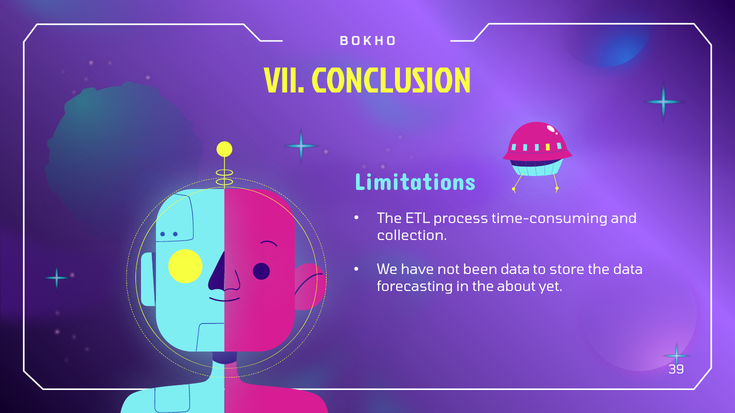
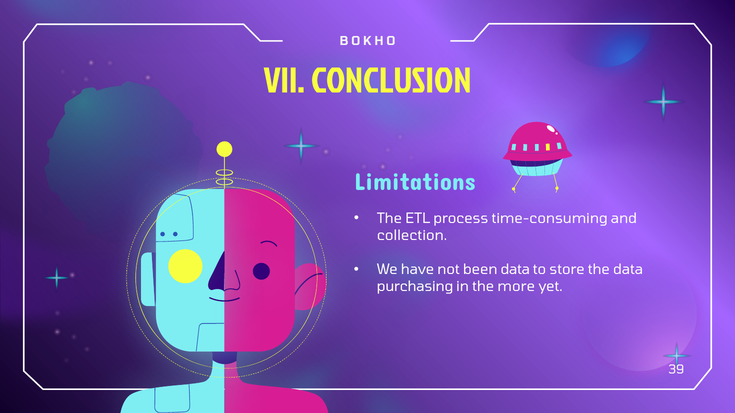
forecasting: forecasting -> purchasing (415, 287)
about: about -> more (516, 287)
